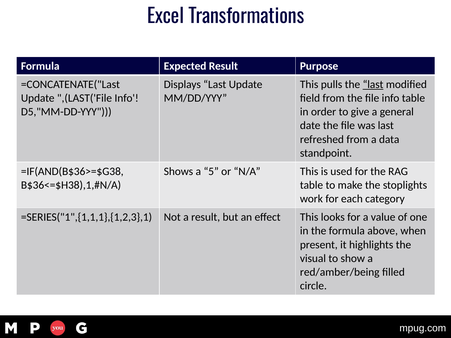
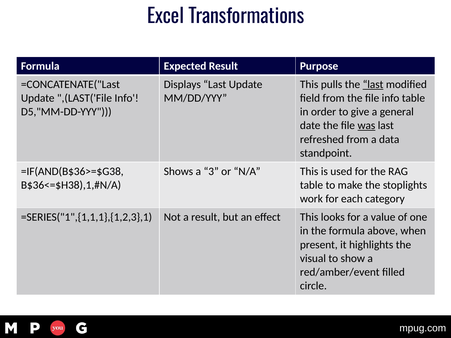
was underline: none -> present (366, 126)
5: 5 -> 3 (211, 171)
red/amber/being: red/amber/being -> red/amber/event (340, 272)
